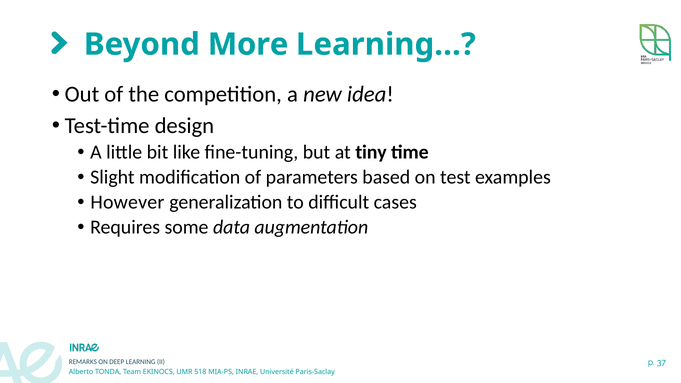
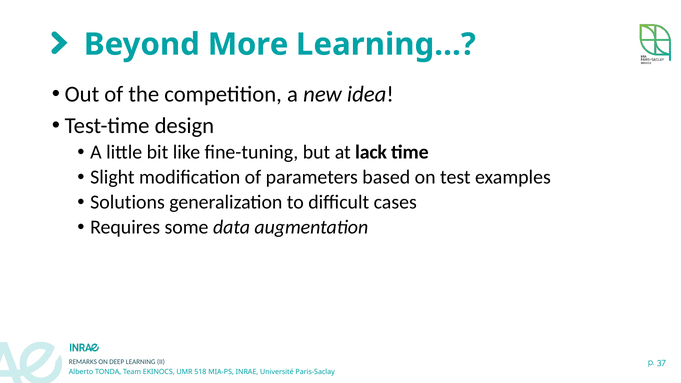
tiny: tiny -> lack (371, 152)
However: However -> Solutions (127, 202)
